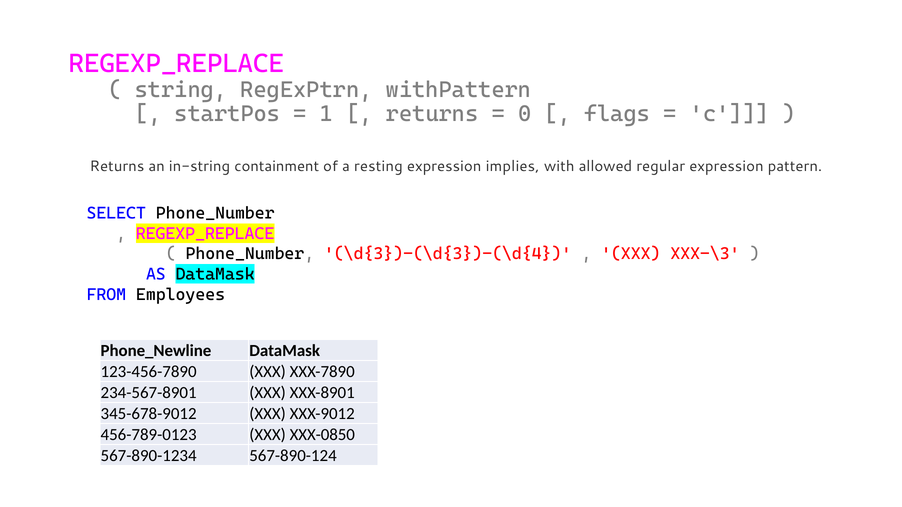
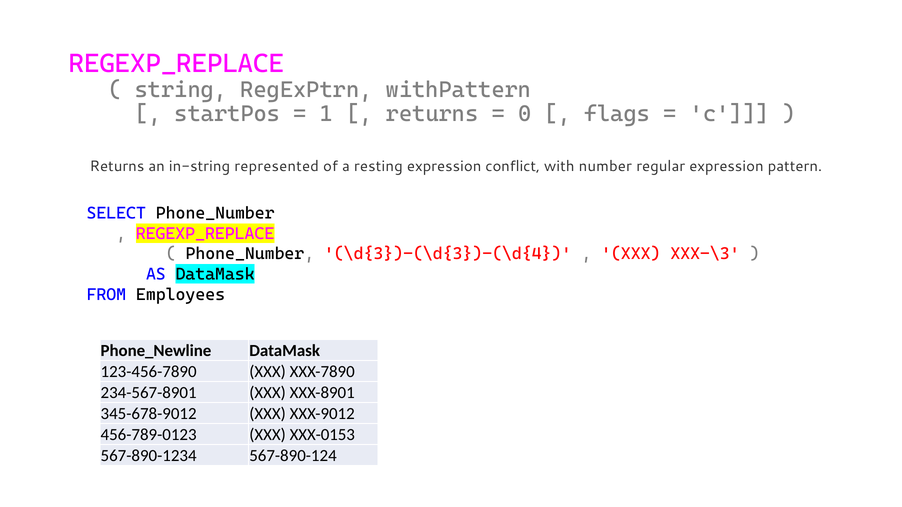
containment: containment -> represented (277, 166)
implies: implies -> conflict (513, 166)
allowed: allowed -> number (605, 166)
XXX-0850: XXX-0850 -> XXX-0153 (322, 435)
